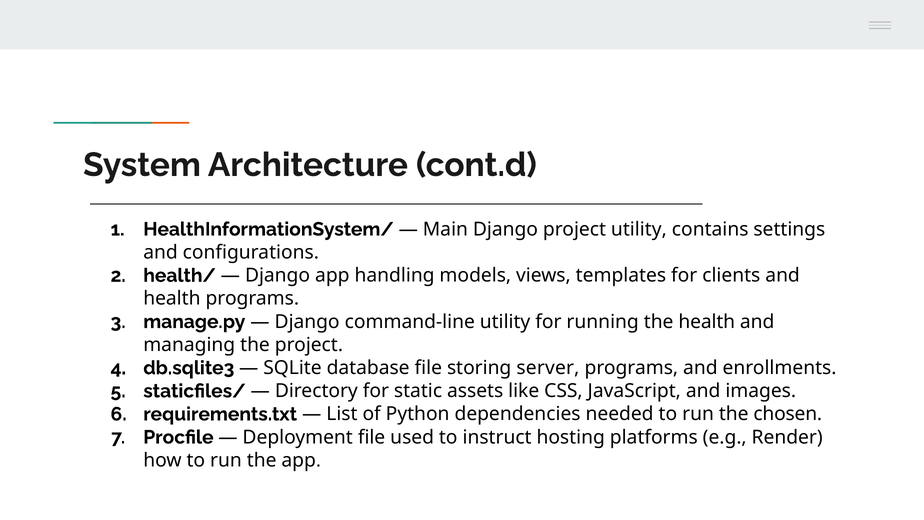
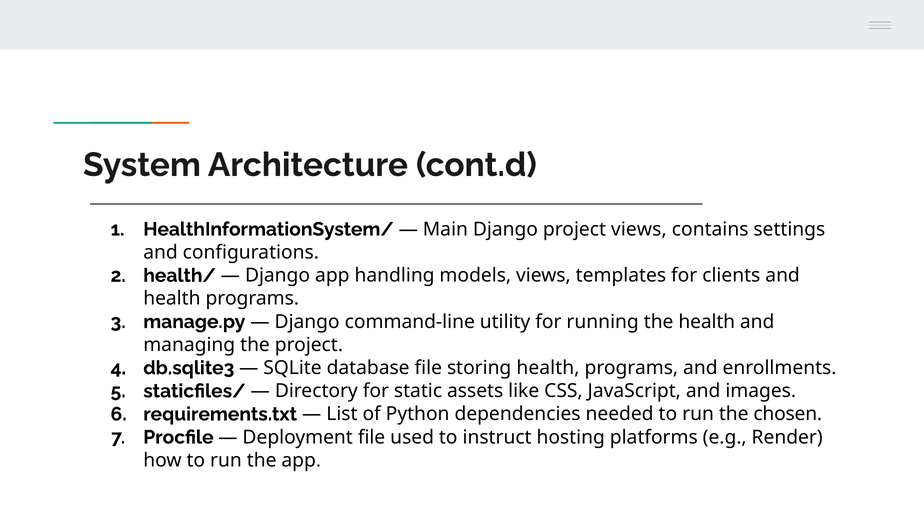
project utility: utility -> views (639, 229)
storing server: server -> health (548, 368)
